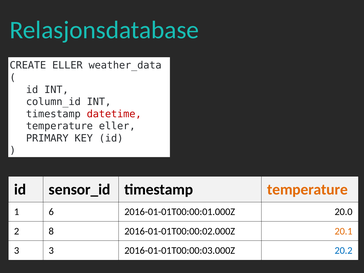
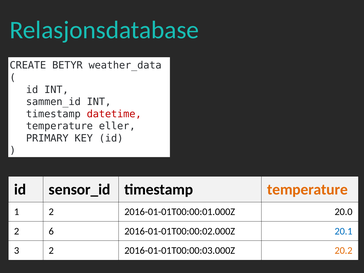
CREATE ELLER: ELLER -> BETYR (67, 65)
column_id: column_id -> sammen_id (53, 102)
1 6: 6 -> 2 (51, 212)
8: 8 -> 6 (51, 231)
20.1 colour: orange -> blue (344, 231)
3 3: 3 -> 2 (51, 250)
20.2 colour: blue -> orange (344, 250)
